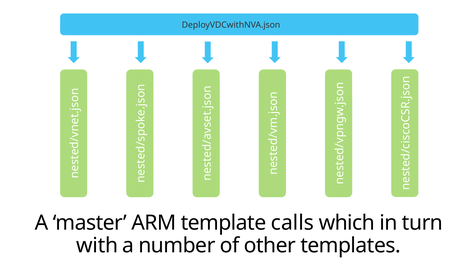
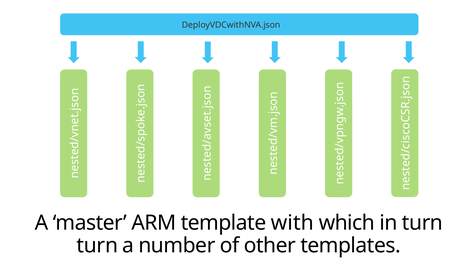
calls: calls -> with (292, 223)
with: with -> turn (97, 245)
